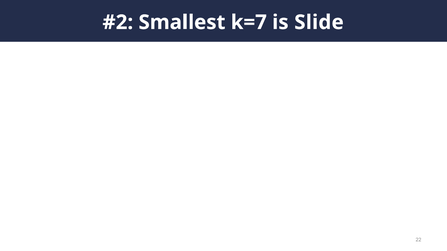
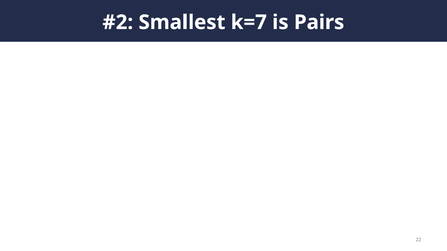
Slide: Slide -> Pairs (319, 22)
